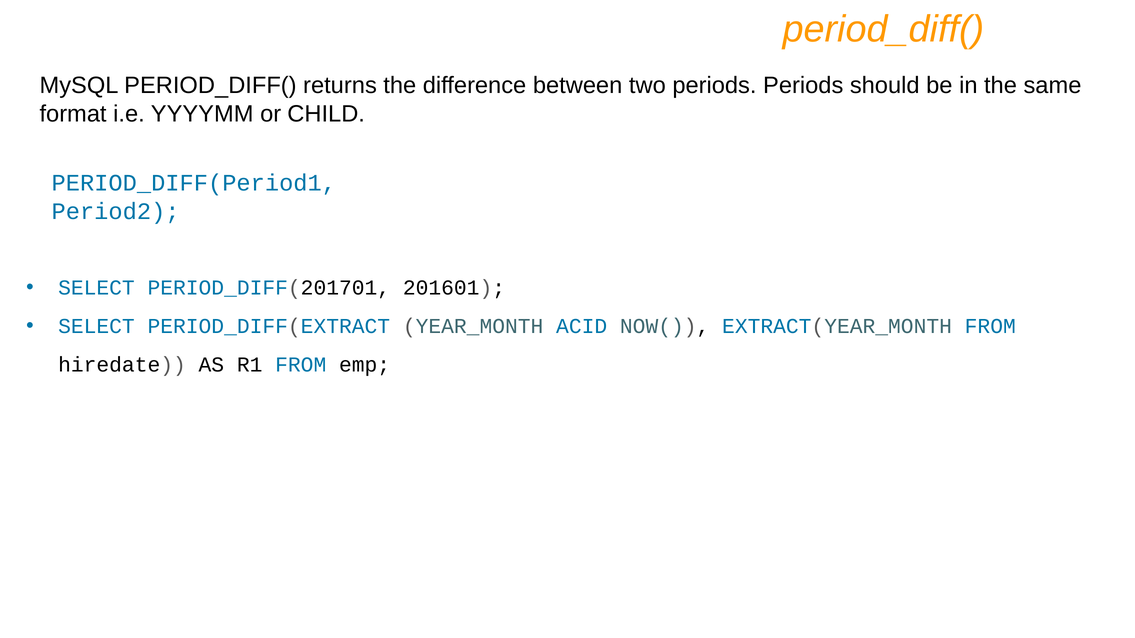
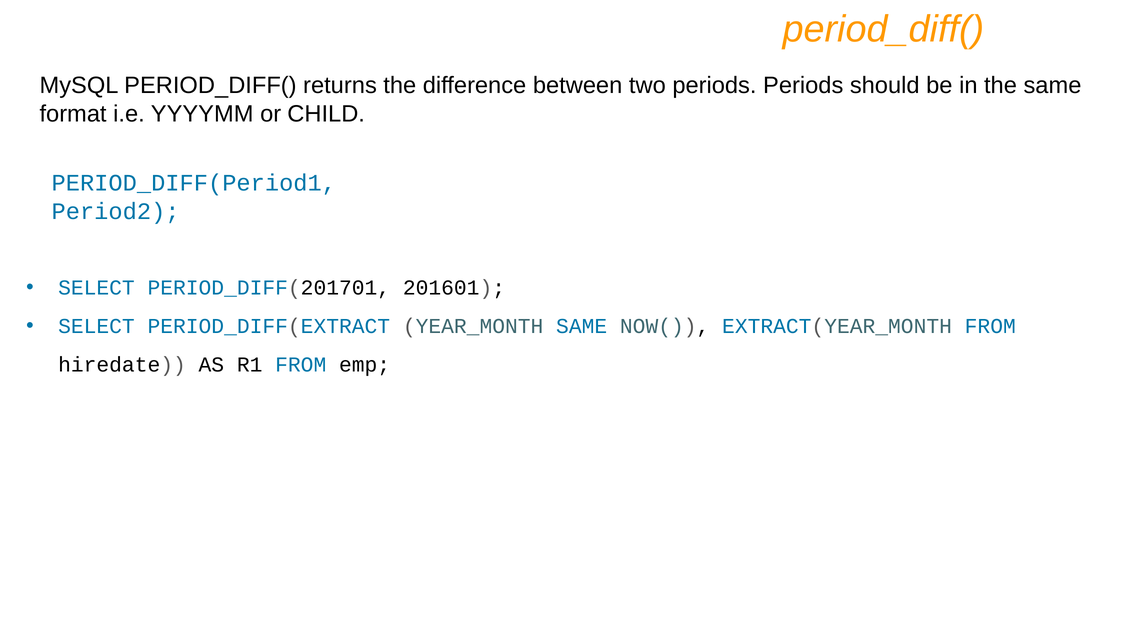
YEAR_MONTH ACID: ACID -> SAME (582, 326)
